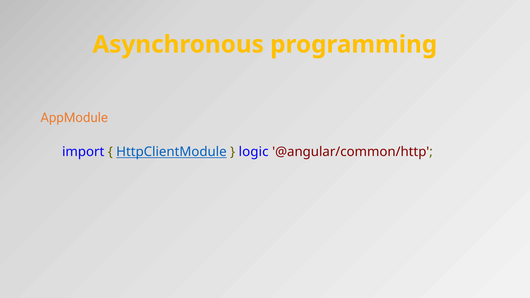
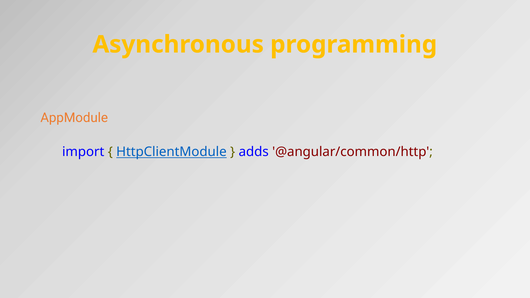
logic: logic -> adds (254, 152)
